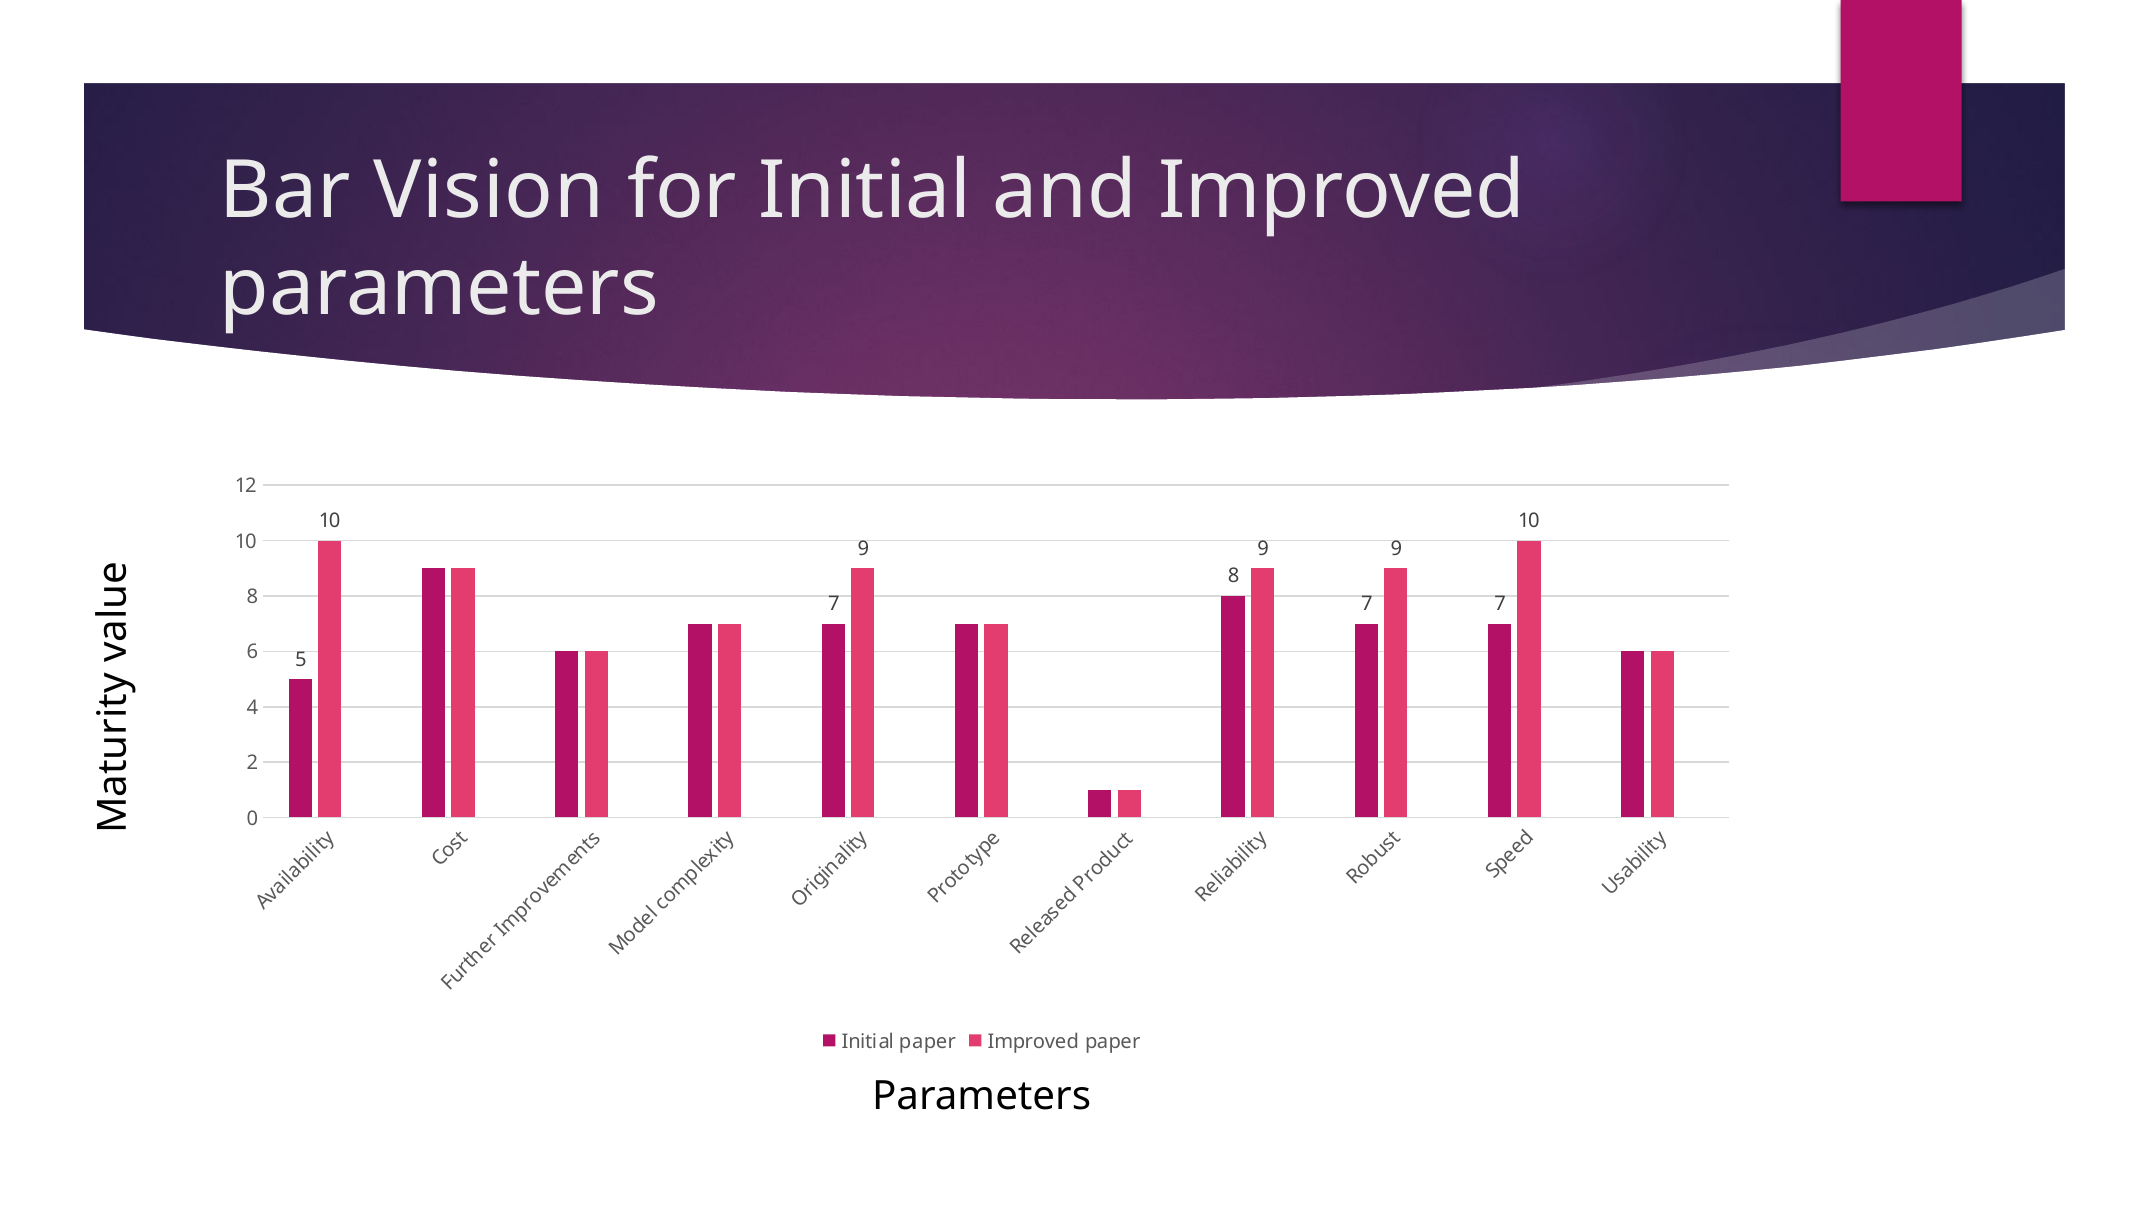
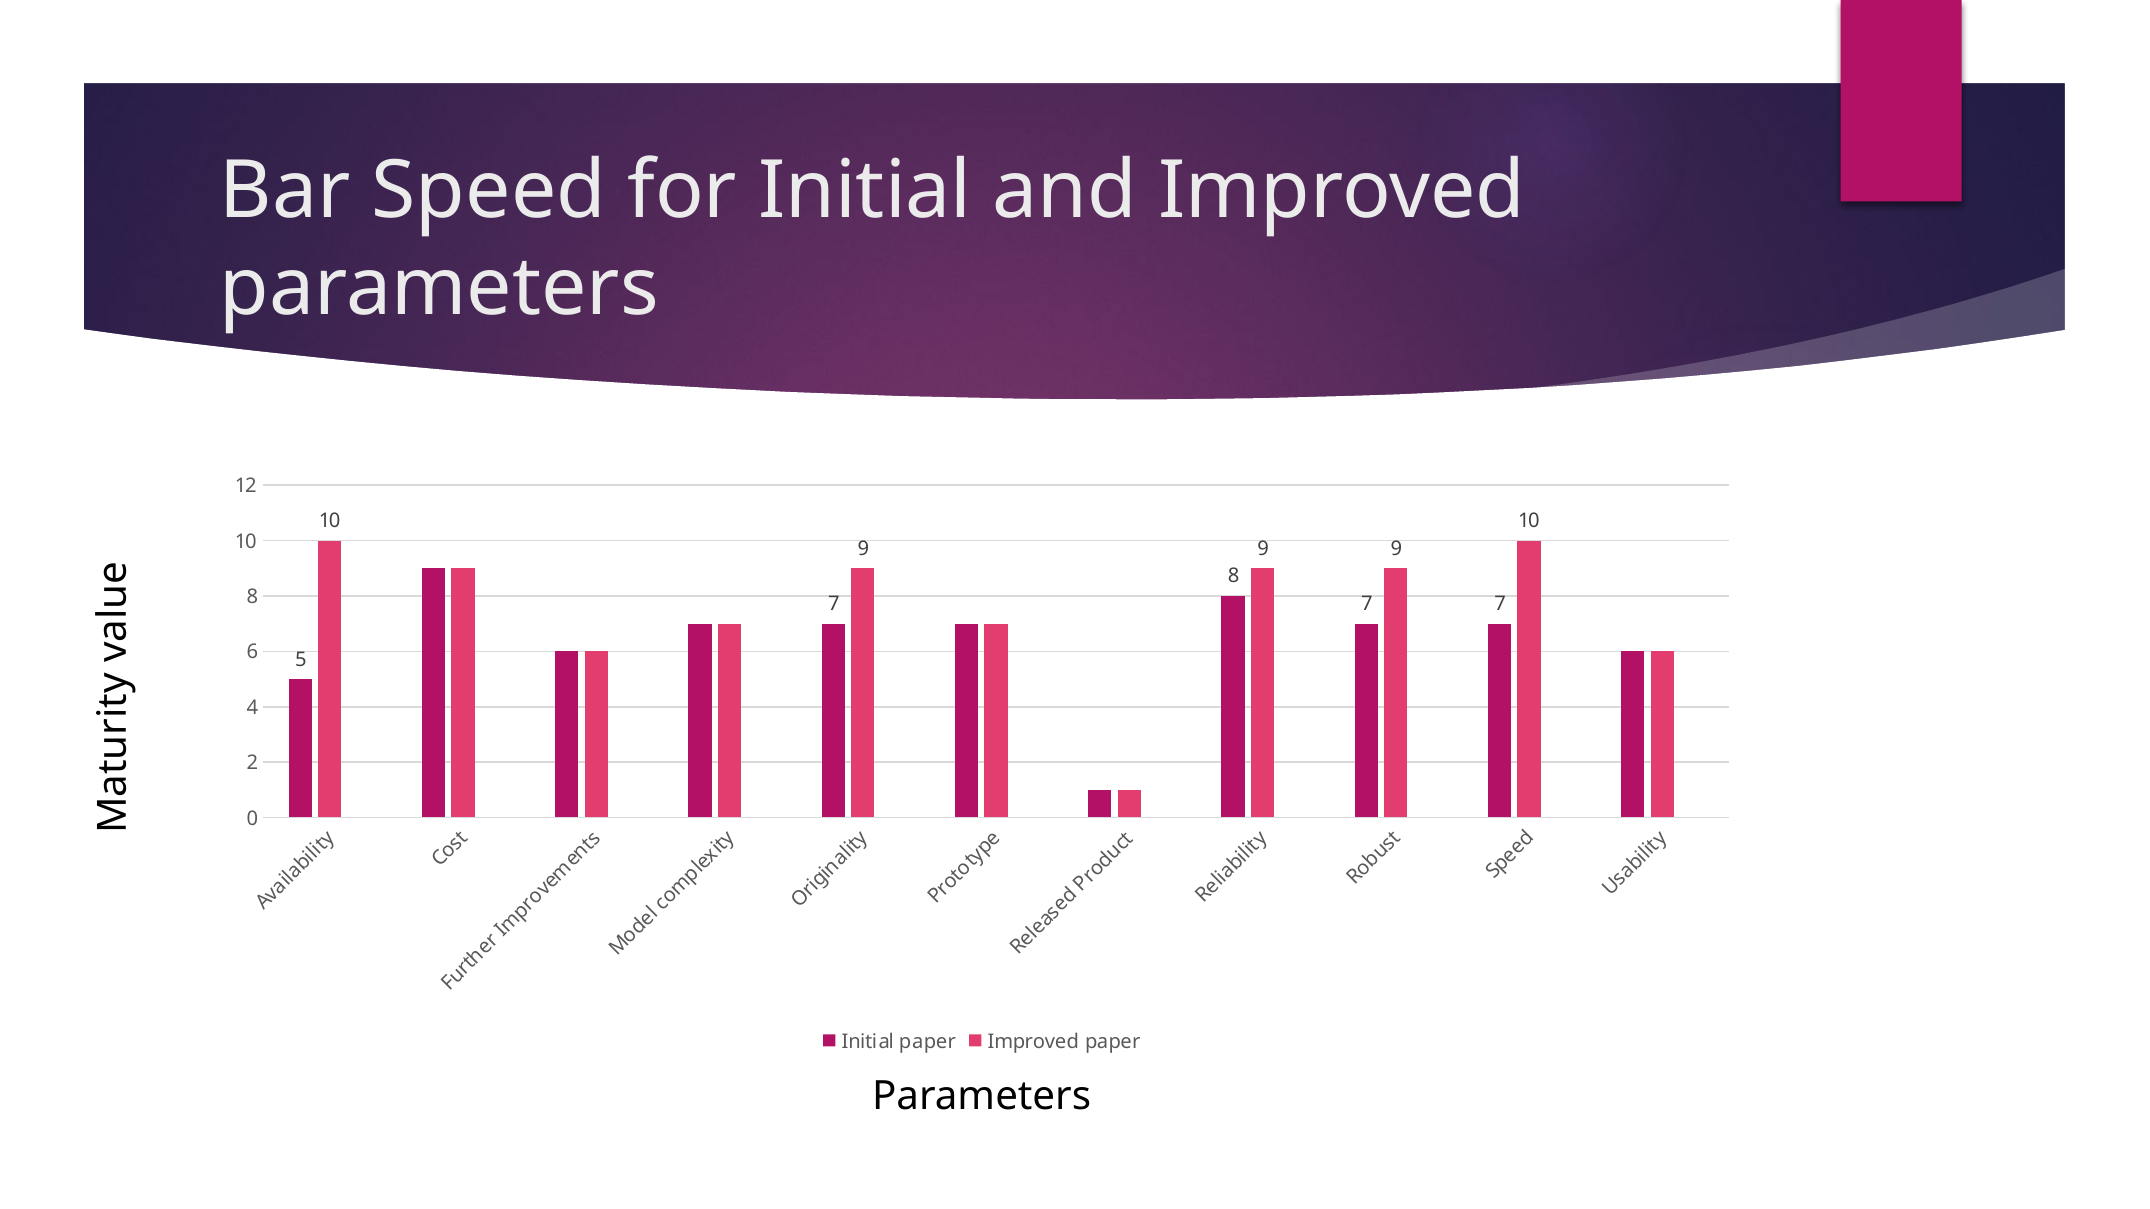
Vision: Vision -> Speed (489, 191)
